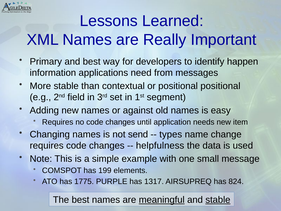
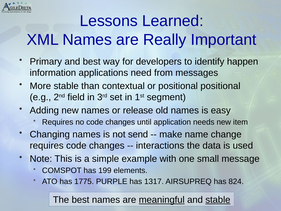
against: against -> release (138, 110)
types: types -> make (171, 134)
helpfulness: helpfulness -> interactions (160, 146)
